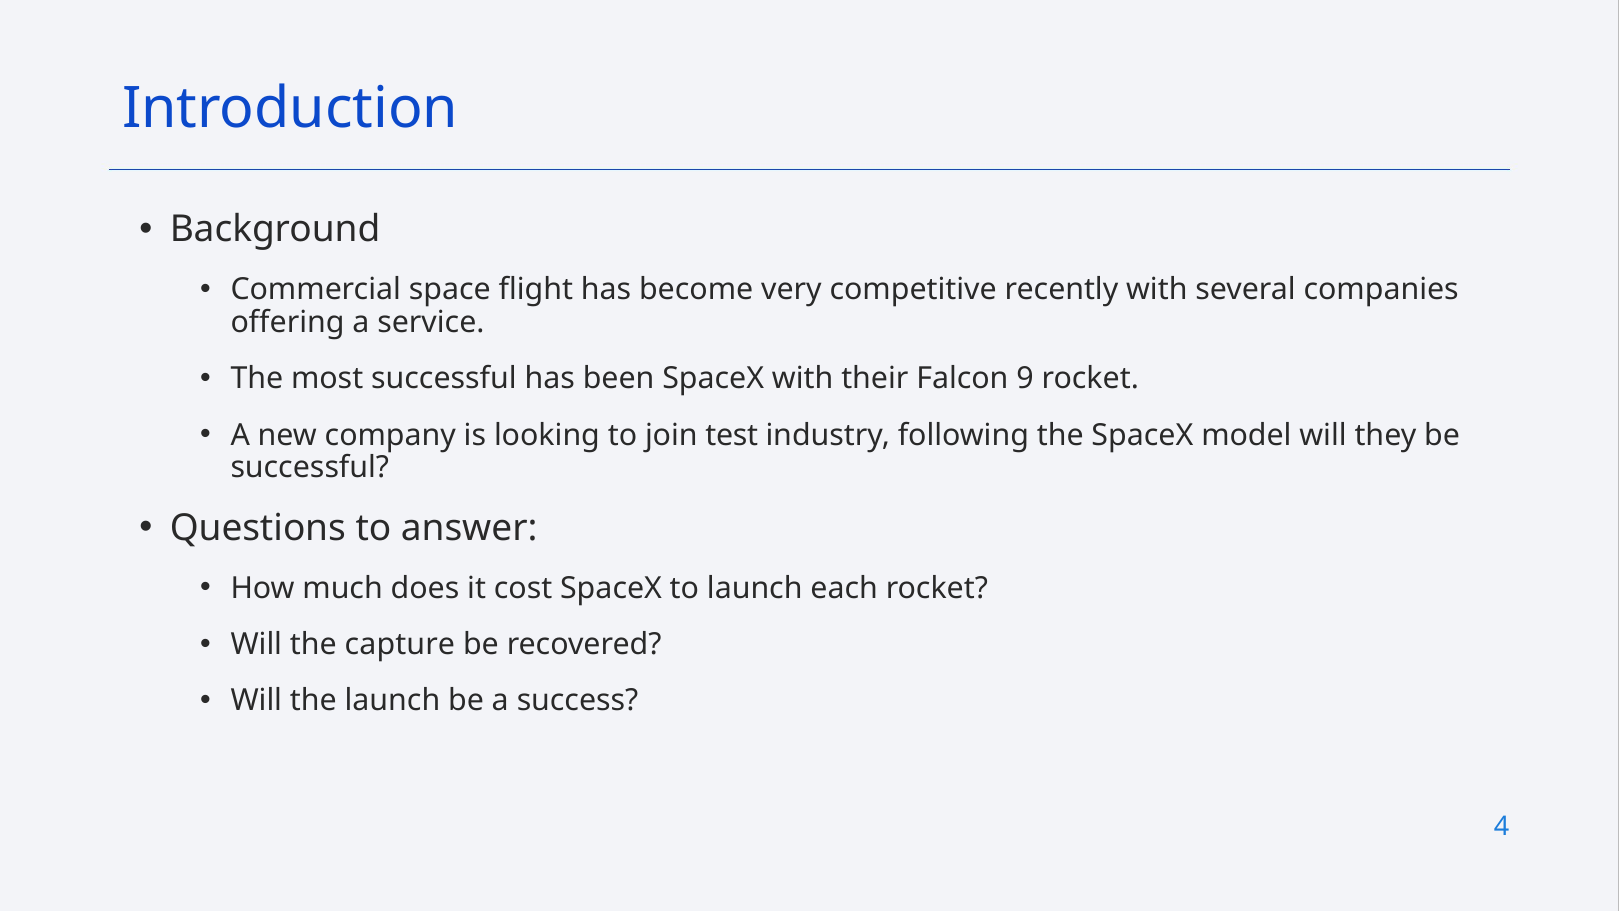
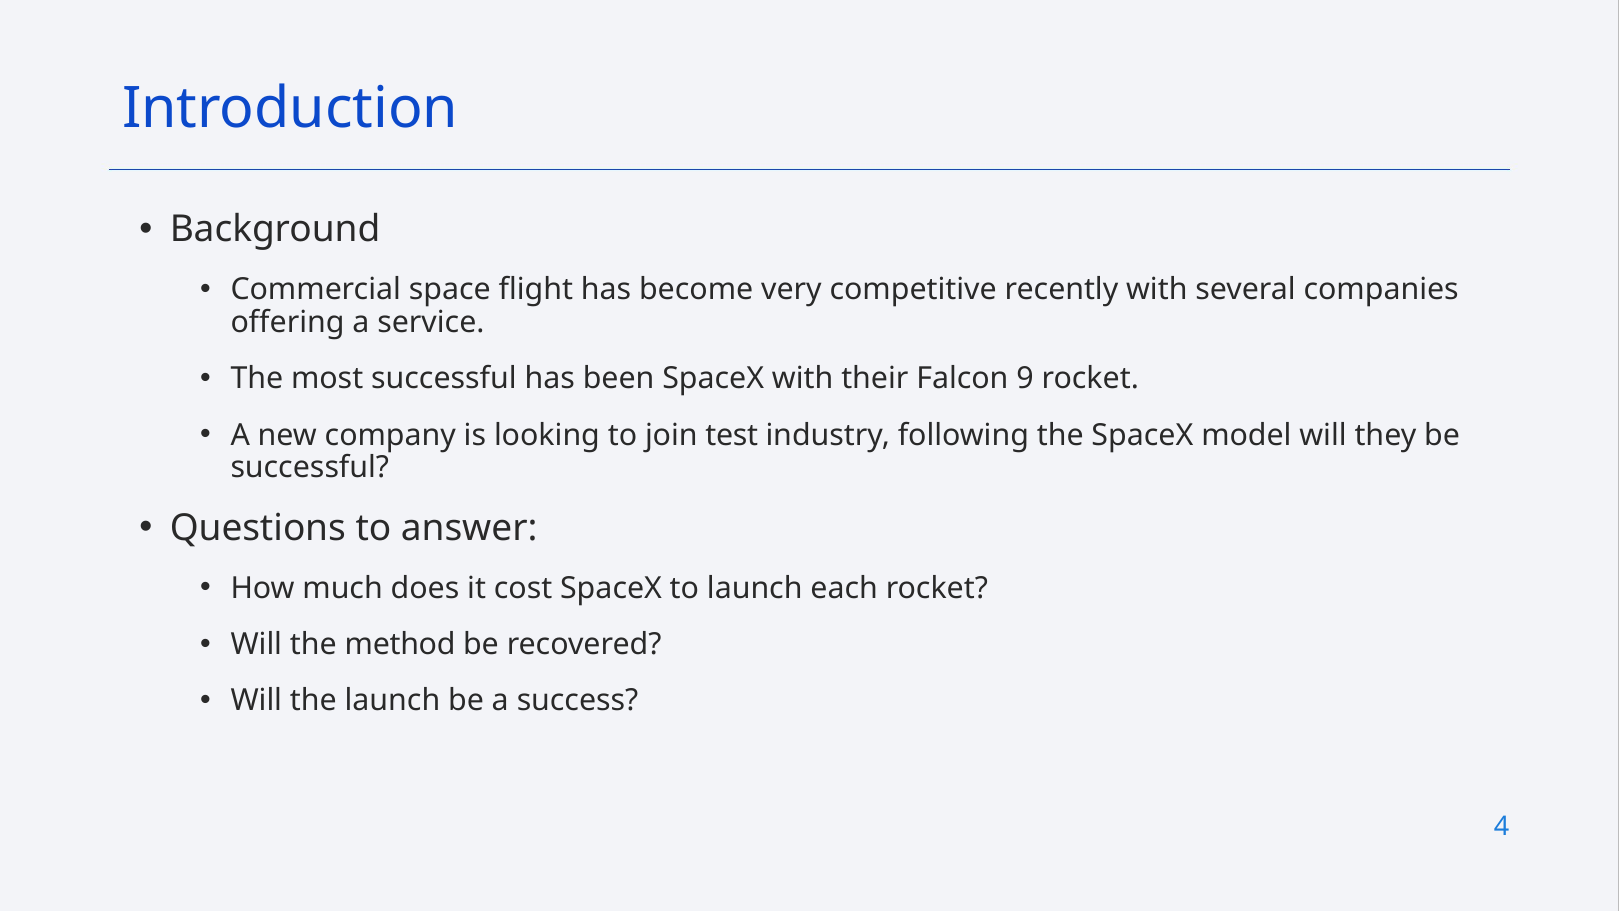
capture: capture -> method (400, 644)
